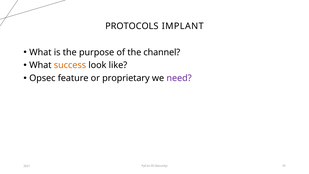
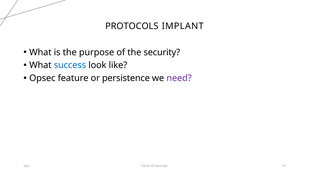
the channel: channel -> security (162, 52)
success colour: orange -> blue (70, 65)
proprietary: proprietary -> persistence (126, 78)
